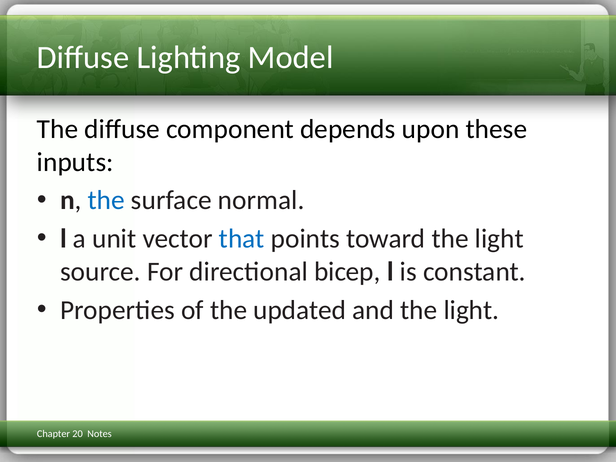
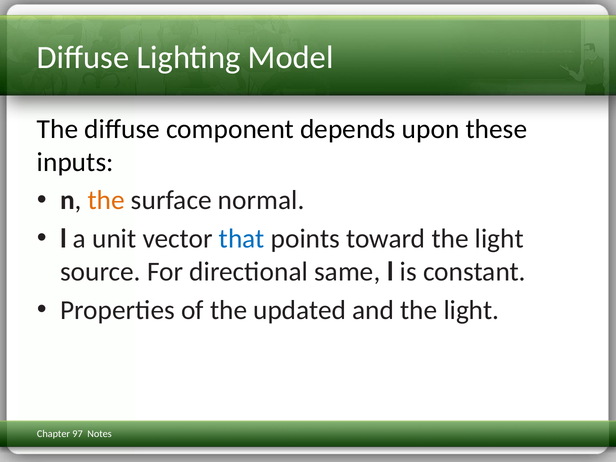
the colour: blue -> orange (106, 200)
bicep: bicep -> same (347, 272)
20: 20 -> 97 (78, 434)
